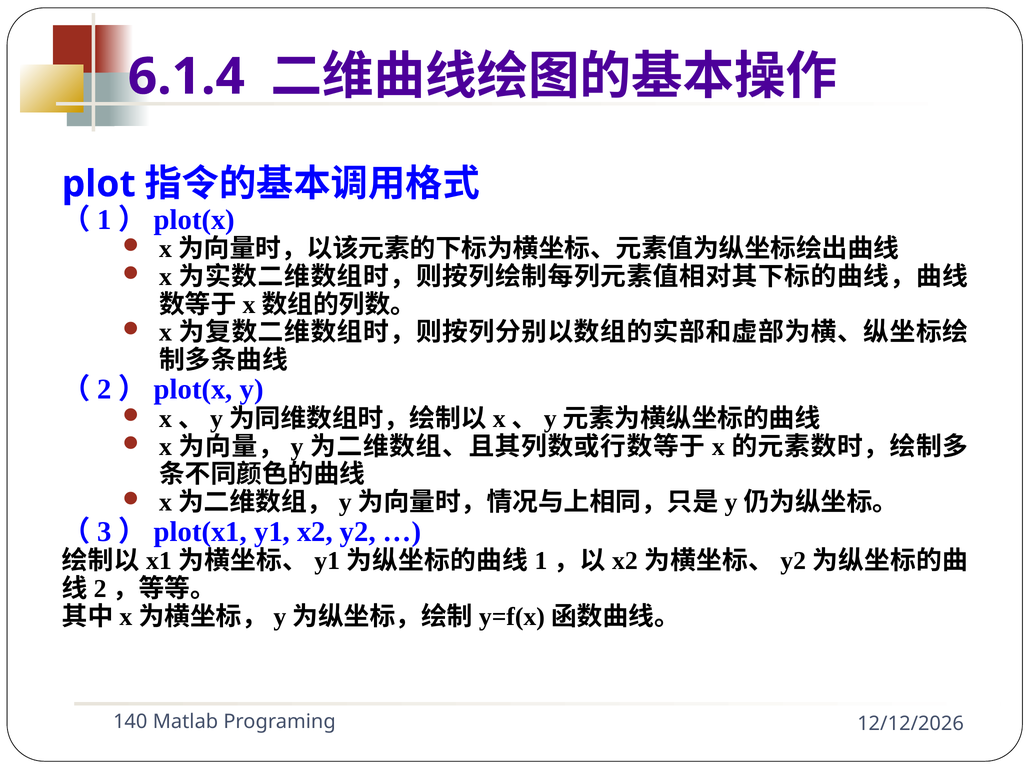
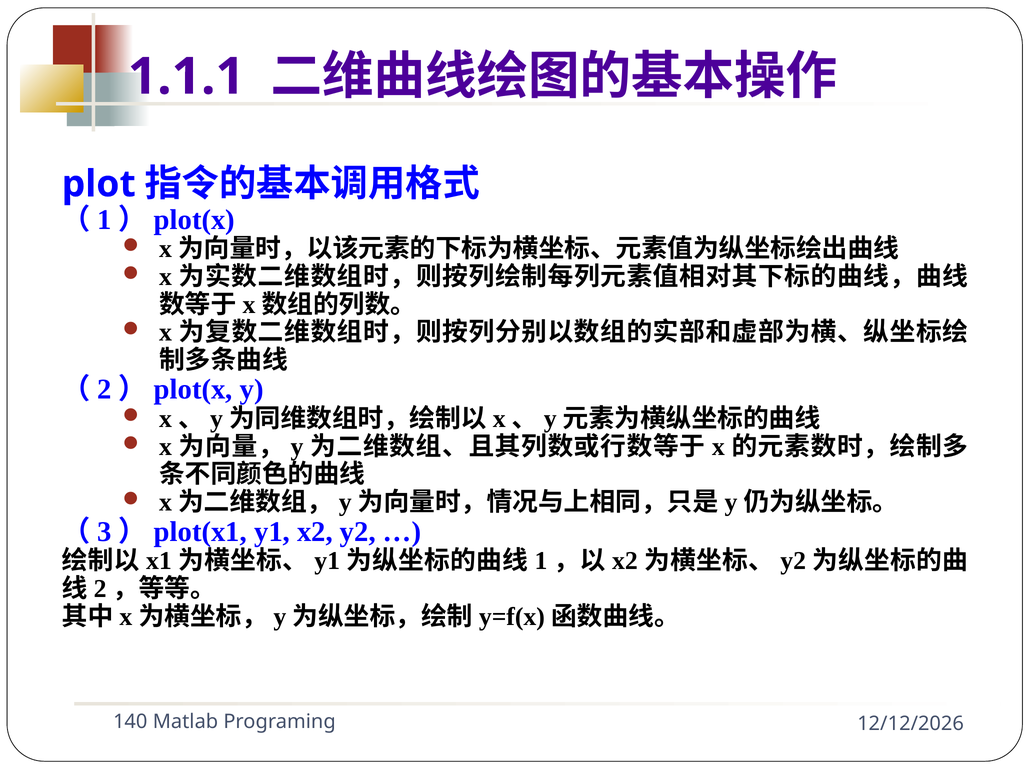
6.1.4: 6.1.4 -> 1.1.1 (186, 77)
